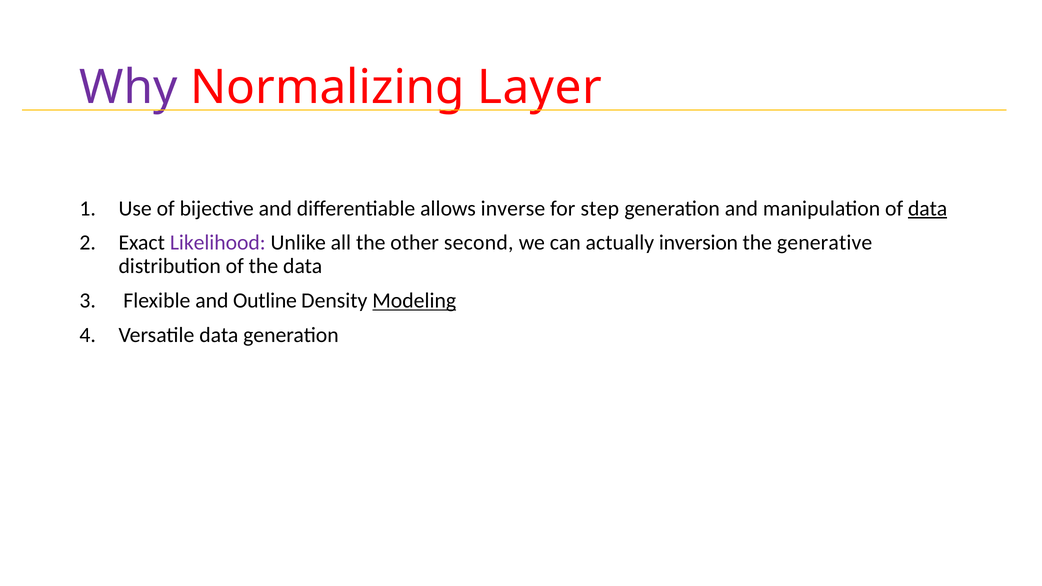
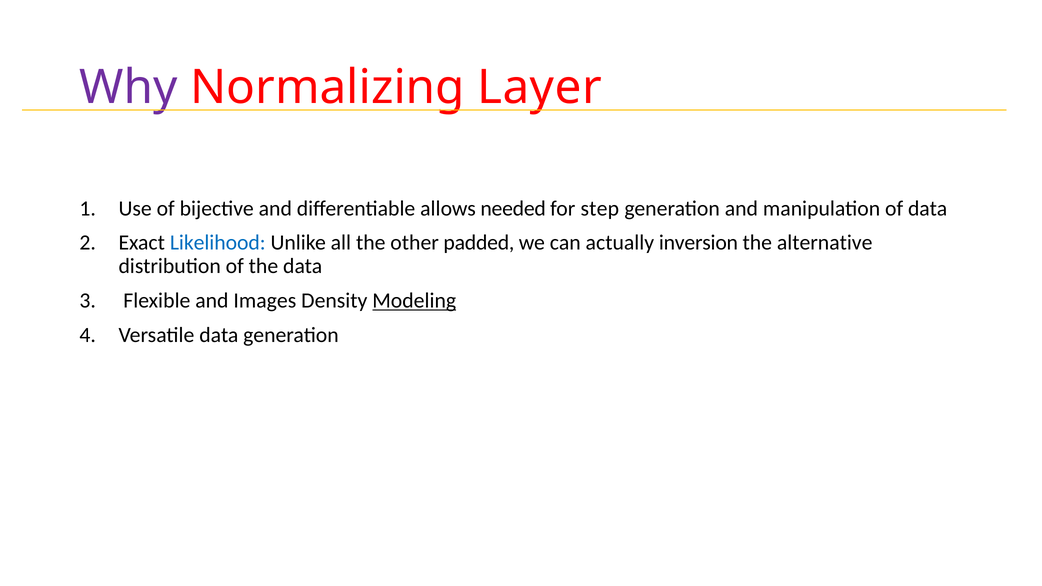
inverse: inverse -> needed (513, 209)
data underline: present -> none (928, 209)
Likelihood colour: purple -> blue (218, 243)
second: second -> padded (479, 243)
generative: generative -> alternative (825, 243)
Outline: Outline -> Images (265, 301)
